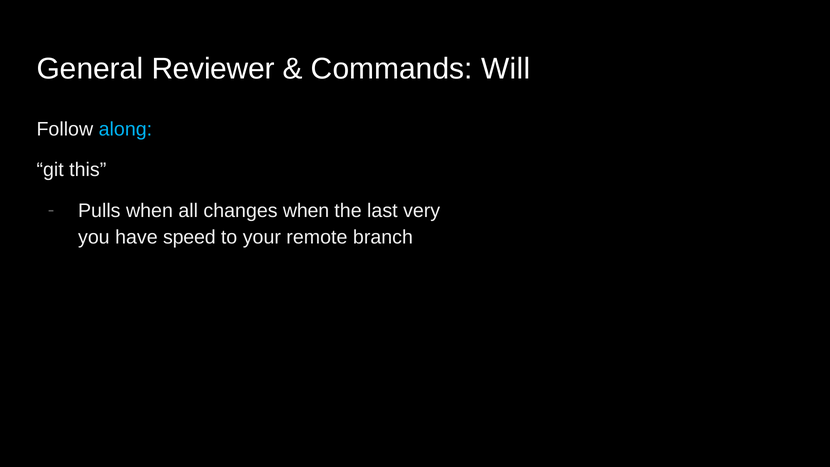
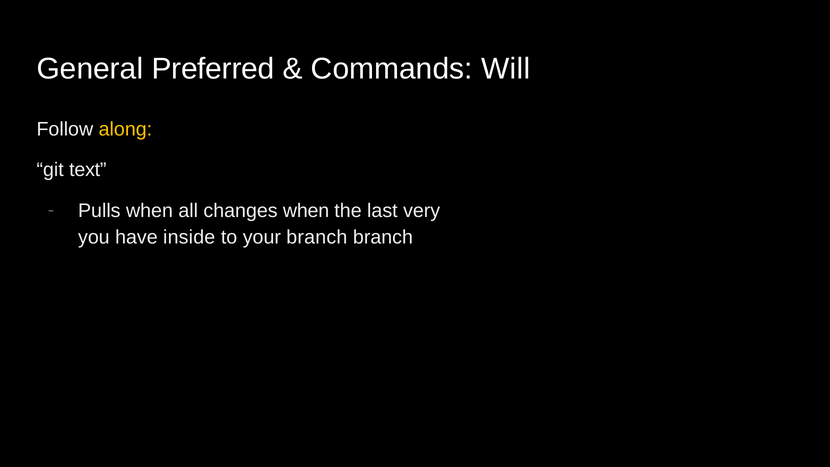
Reviewer: Reviewer -> Preferred (213, 69)
along colour: light blue -> yellow (125, 129)
this: this -> text (88, 170)
speed: speed -> inside (189, 237)
your remote: remote -> branch (317, 237)
